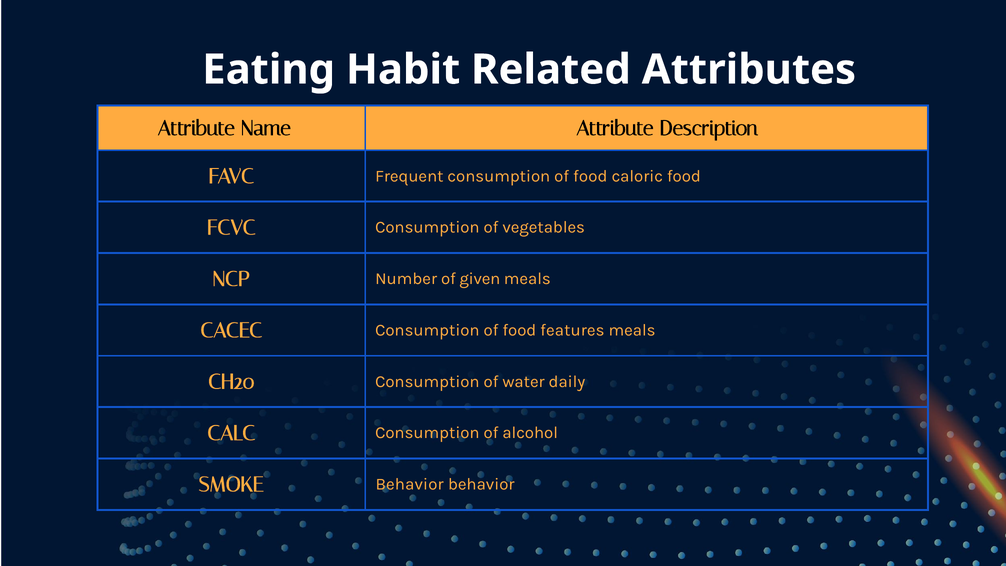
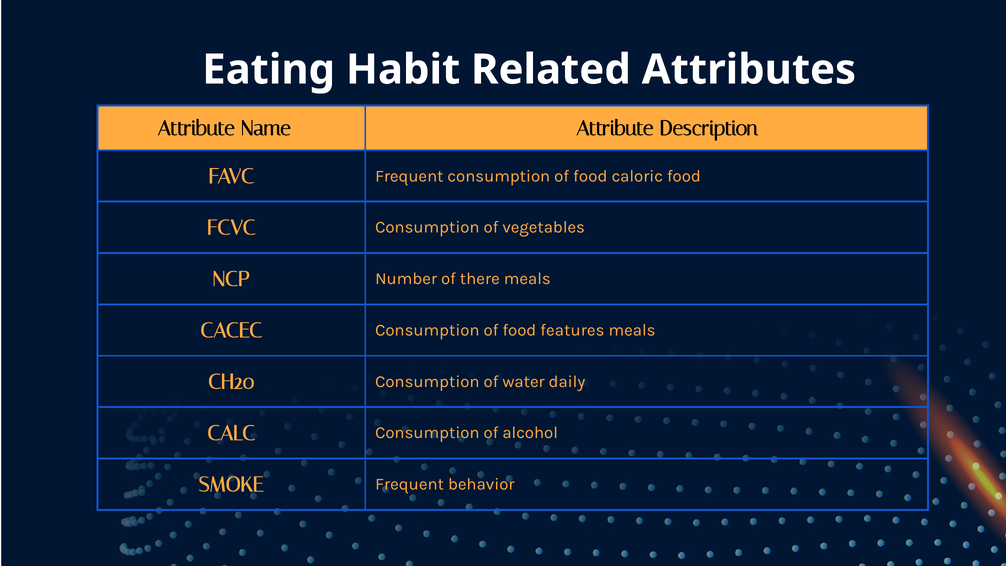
given: given -> there (480, 279)
SMOKE Behavior: Behavior -> Frequent (410, 484)
